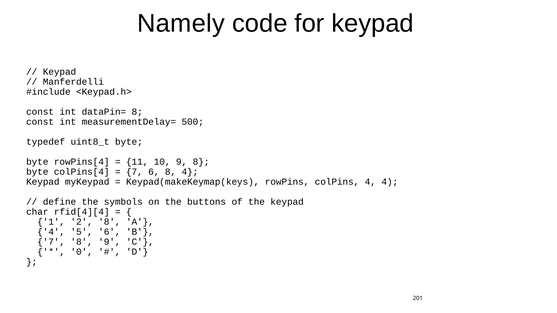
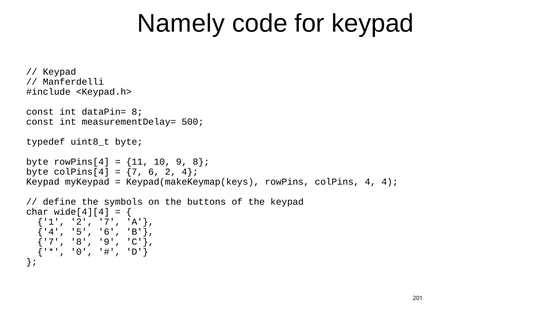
6 8: 8 -> 2 (171, 172)
rfid[4][4: rfid[4][4 -> wide[4][4 (82, 212)
2 8: 8 -> 7 (109, 222)
